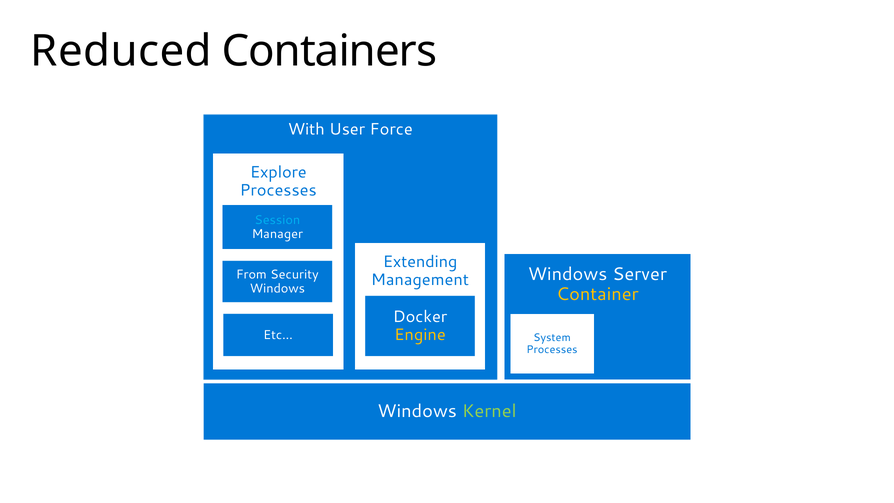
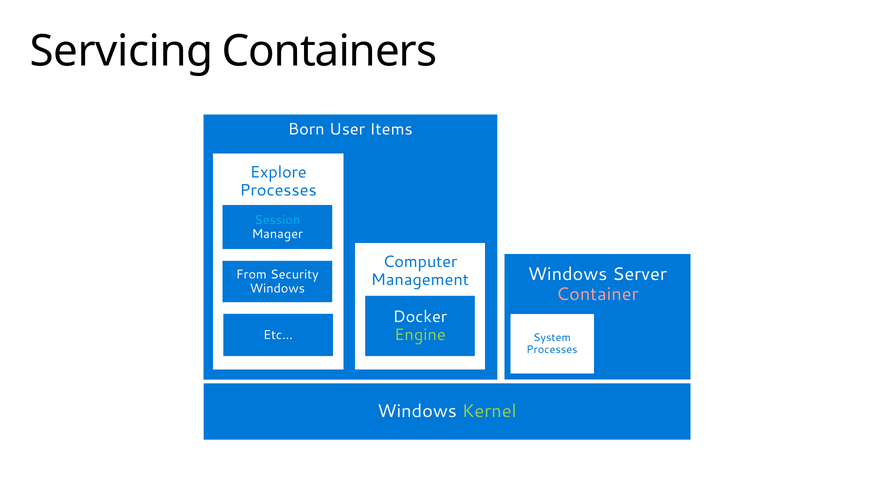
Reduced: Reduced -> Servicing (121, 51)
With: With -> Born (306, 129)
Force: Force -> Items (391, 129)
Extending: Extending -> Computer (420, 262)
Container colour: yellow -> pink (597, 294)
Engine colour: yellow -> light green (420, 335)
